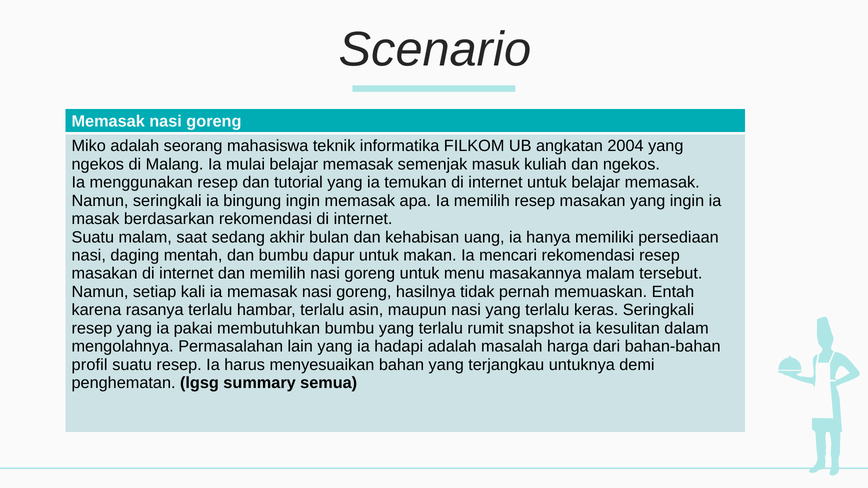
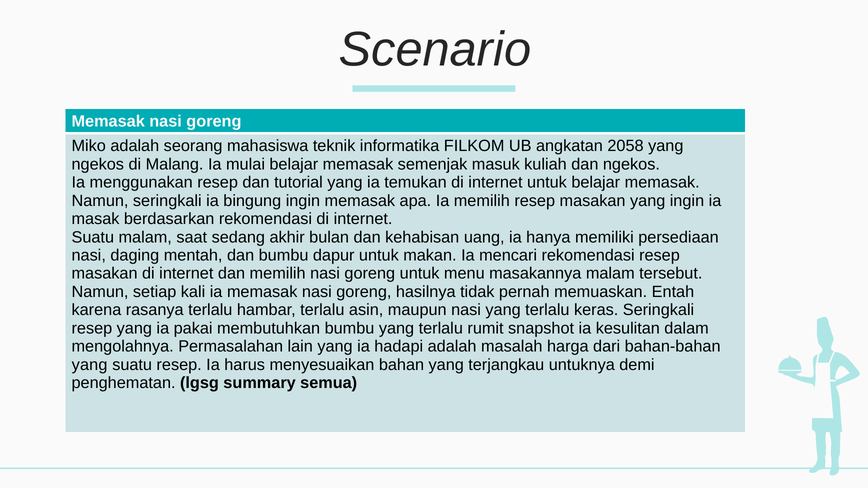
2004: 2004 -> 2058 (626, 146)
profil: profil -> yang (90, 365)
